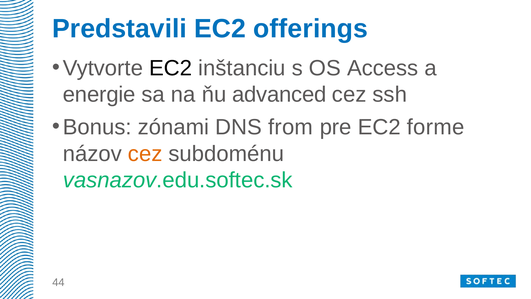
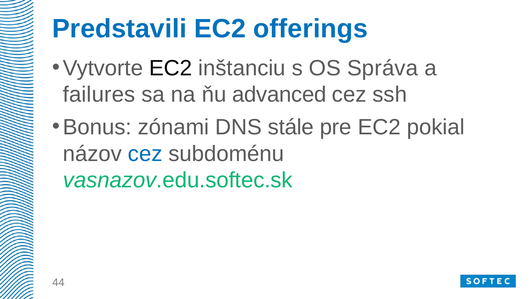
Access: Access -> Správa (383, 68)
energie: energie -> failures (99, 95)
from: from -> stále (291, 127)
forme: forme -> pokial (436, 127)
cez colour: orange -> blue (145, 154)
